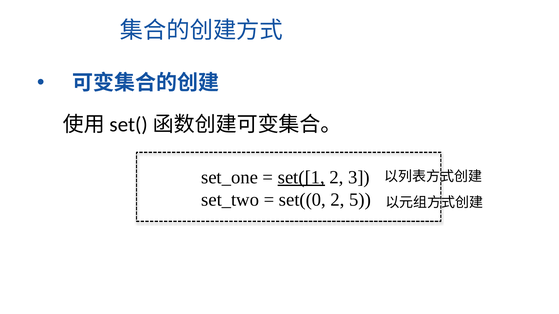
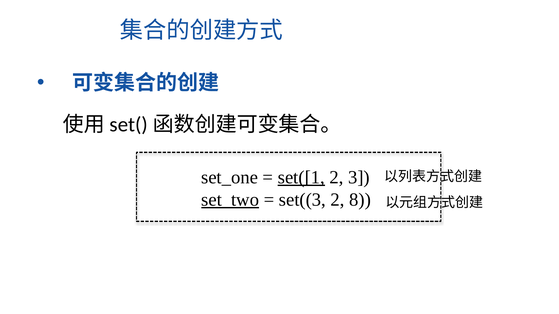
set_two underline: none -> present (230, 200)
set((0: set((0 -> set((3 (302, 200)
5: 5 -> 8 (360, 200)
